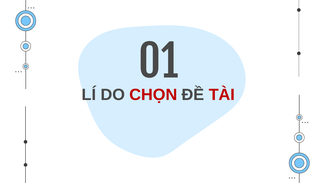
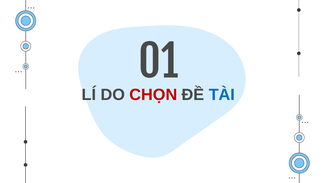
TÀI colour: red -> blue (222, 95)
